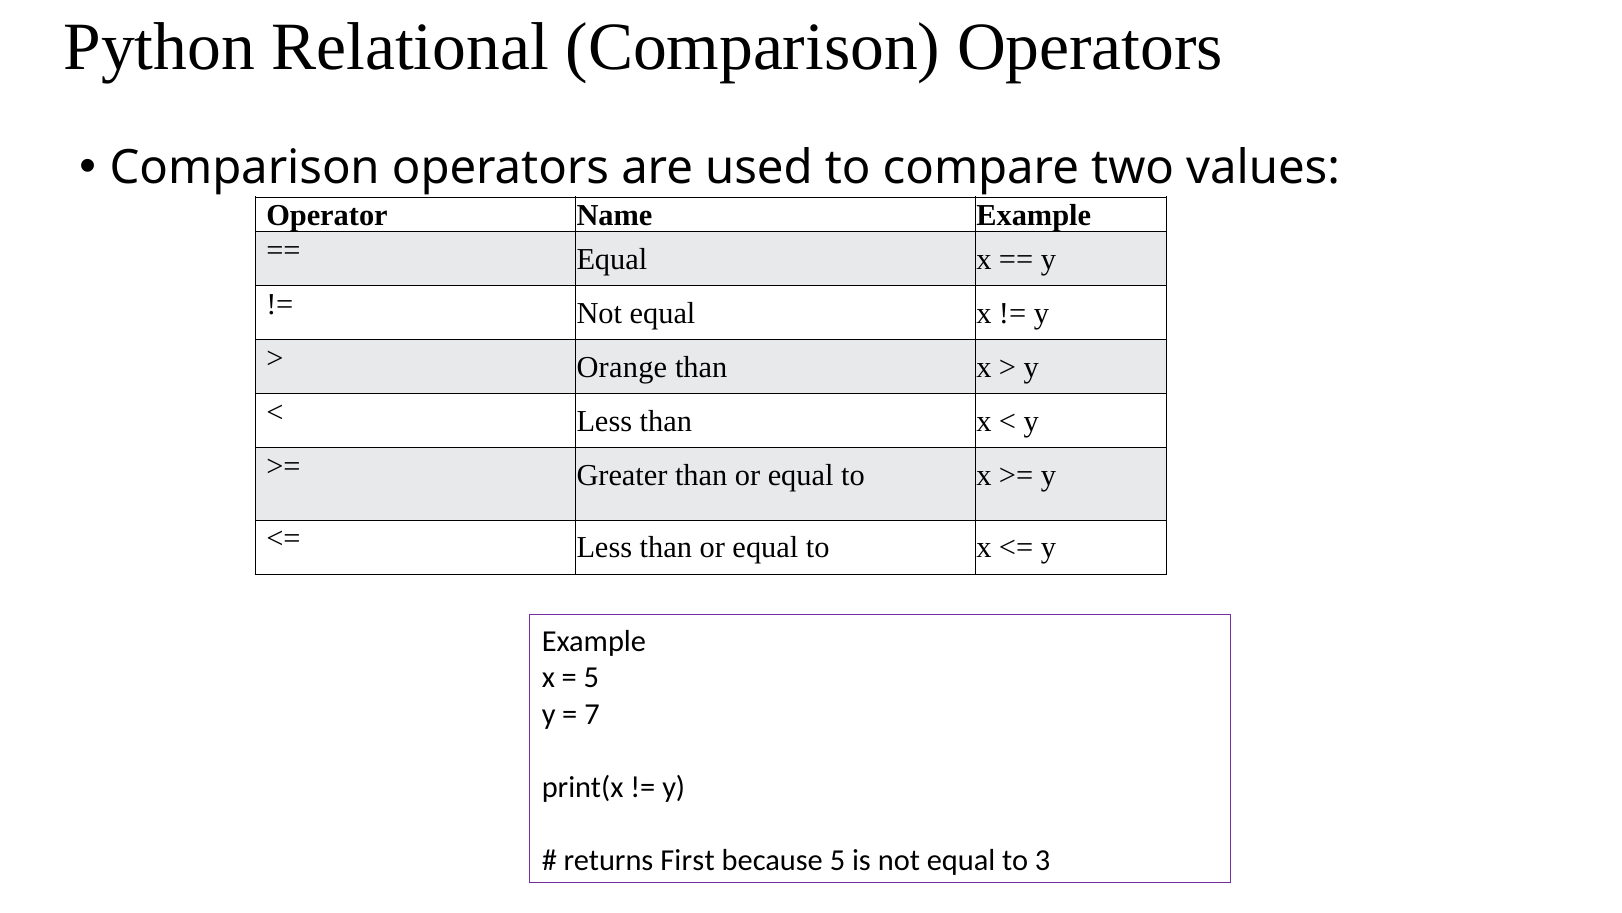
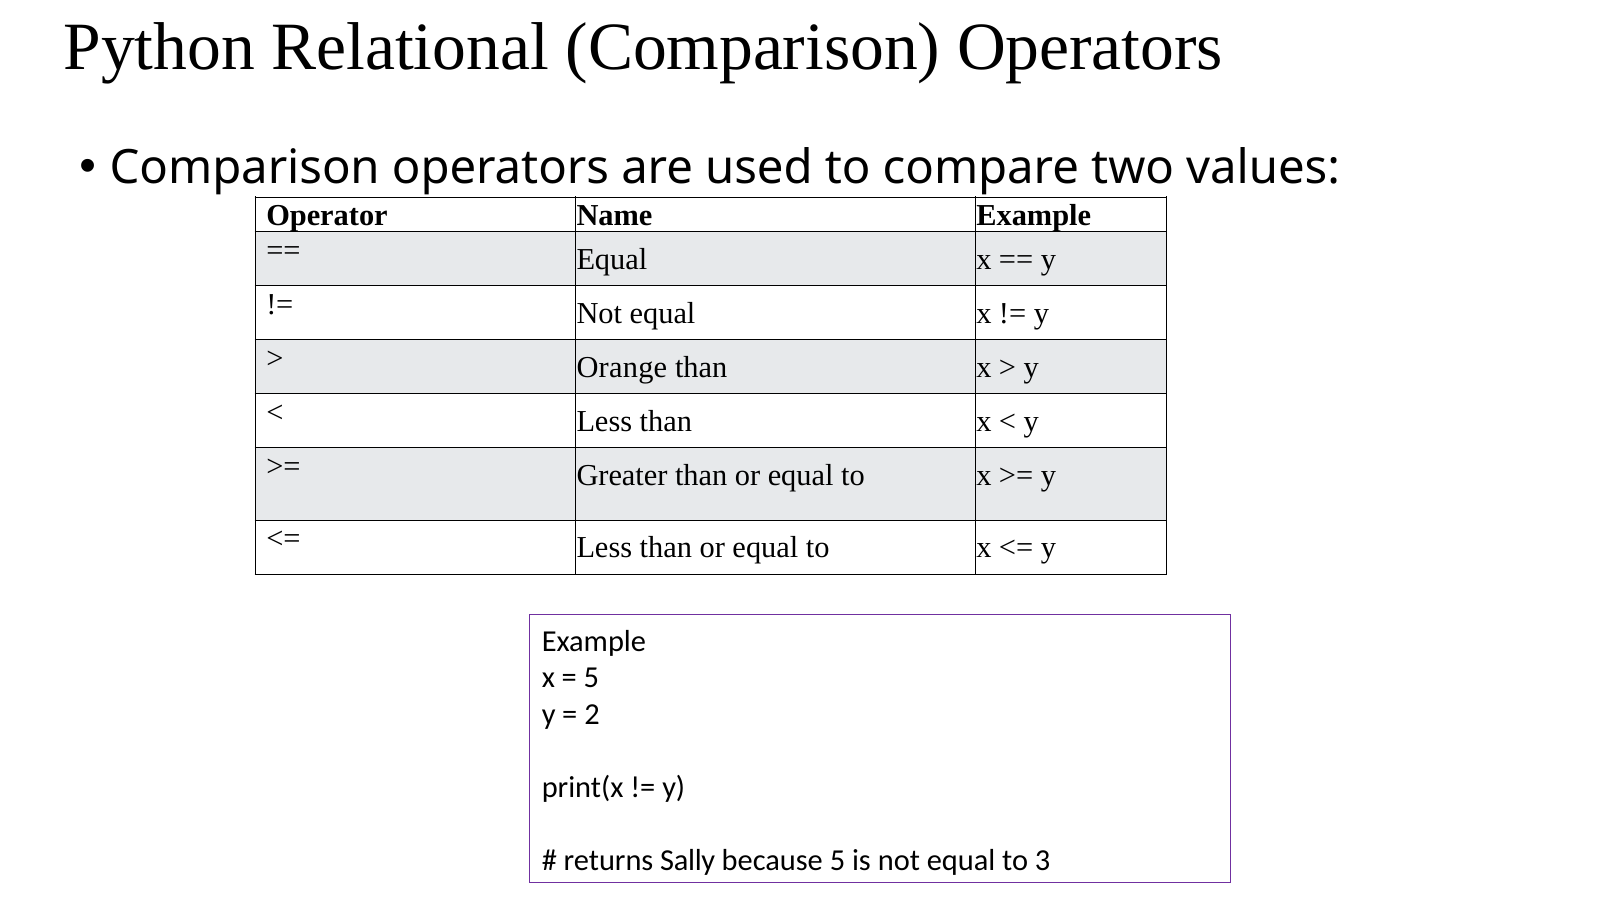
7: 7 -> 2 (592, 714)
First: First -> Sally (688, 860)
